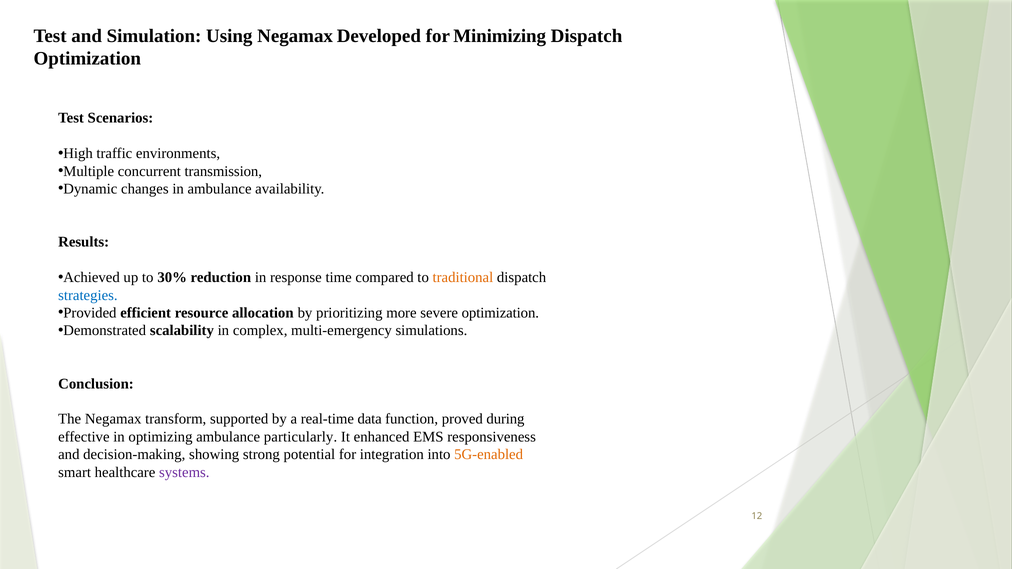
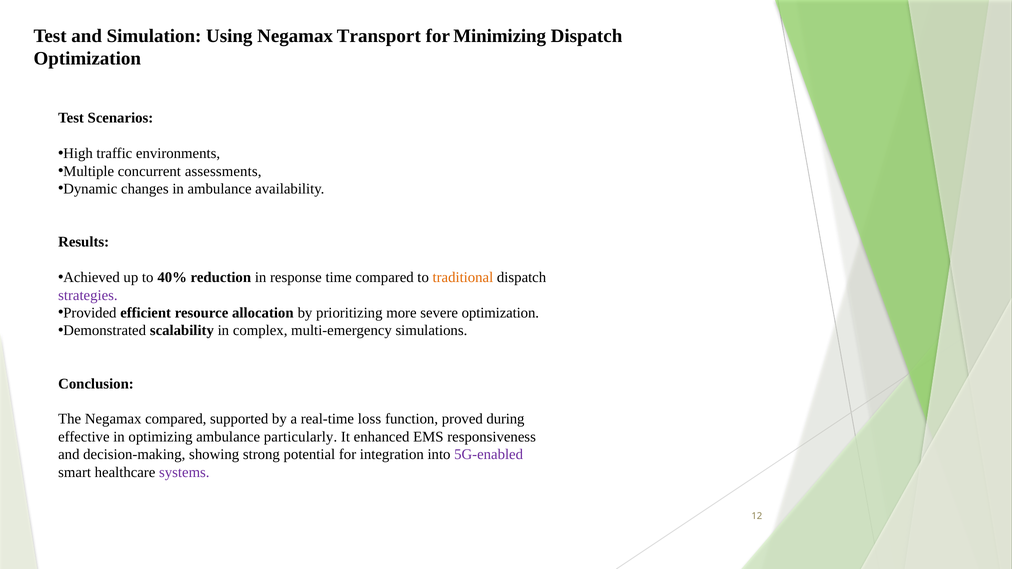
Developed: Developed -> Transport (379, 36)
transmission: transmission -> assessments (223, 171)
30%: 30% -> 40% (172, 278)
strategies colour: blue -> purple (88, 295)
Negamax transform: transform -> compared (176, 419)
data: data -> loss (370, 419)
5G-enabled colour: orange -> purple (489, 455)
